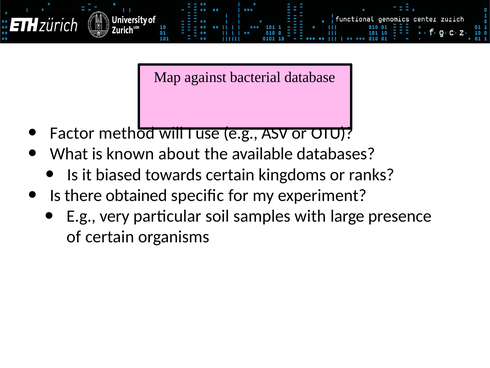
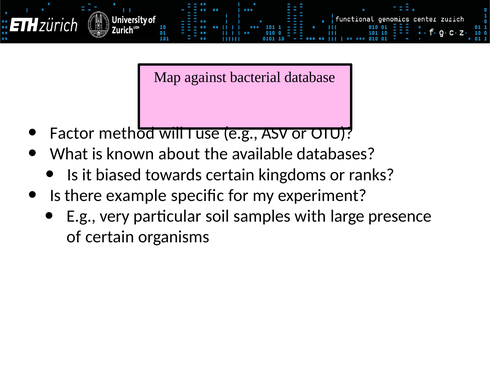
obtained: obtained -> example (136, 195)
